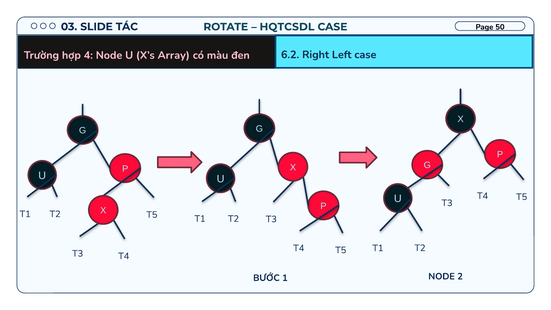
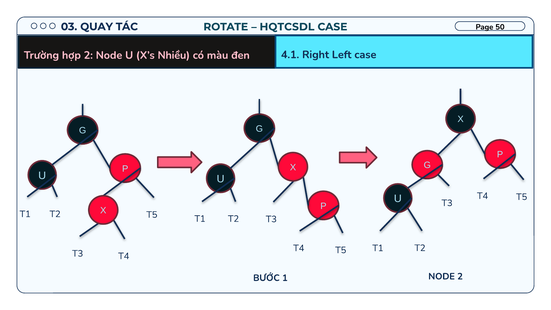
SLIDE: SLIDE -> QUAY (97, 27)
6.2: 6.2 -> 4.1 (290, 55)
hợp 4: 4 -> 2 (88, 55)
Array: Array -> Nhiều (174, 55)
